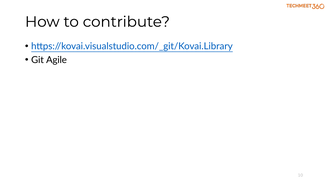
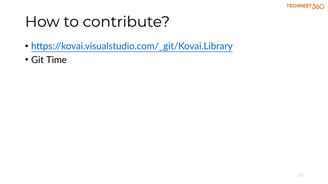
Agile: Agile -> Time (56, 60)
